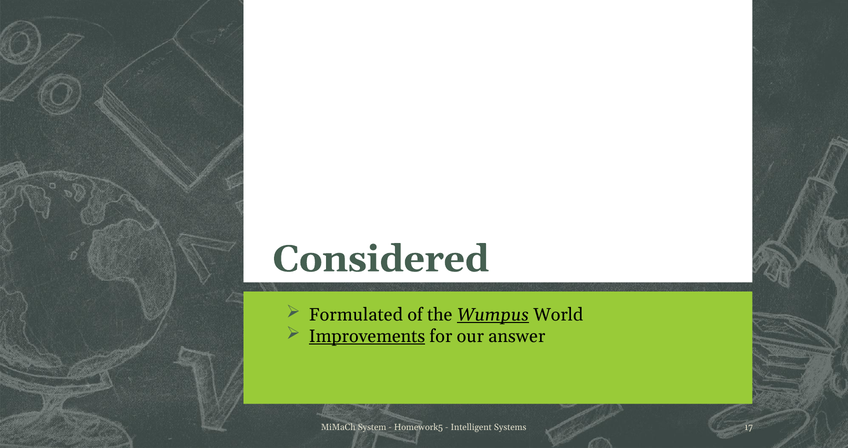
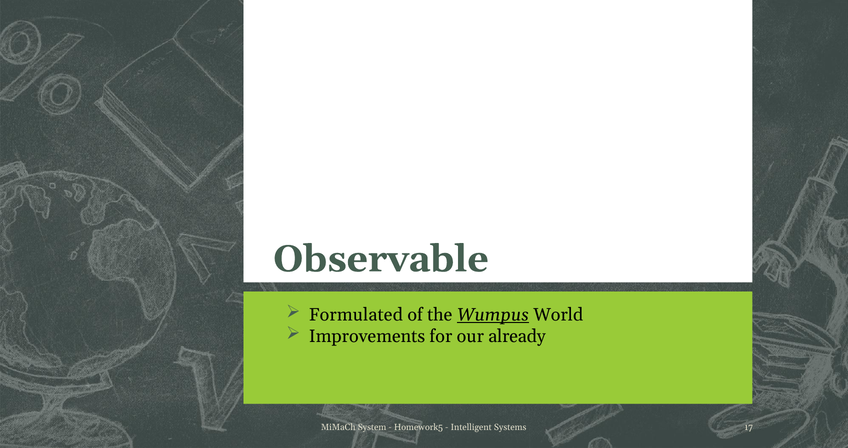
Considered: Considered -> Observable (381, 259)
Improvements underline: present -> none (367, 336)
answer: answer -> already (517, 336)
